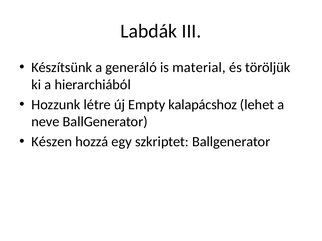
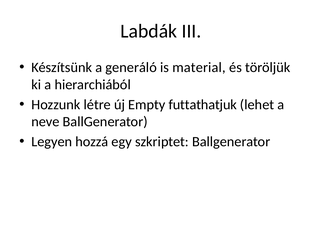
kalapácshoz: kalapácshoz -> futtathatjuk (203, 105)
Készen: Készen -> Legyen (52, 142)
